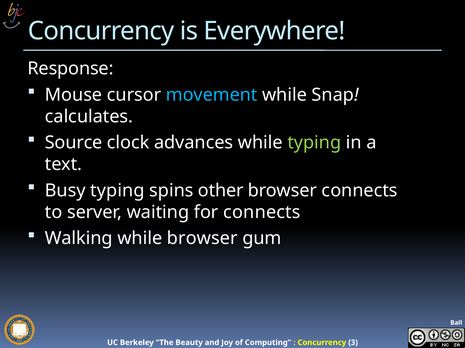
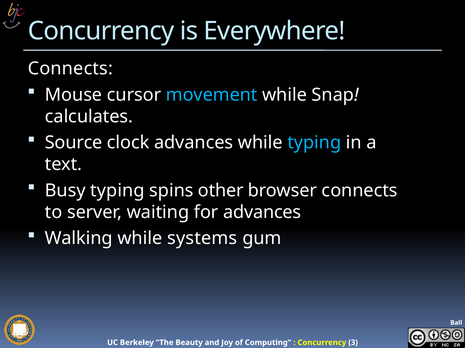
Response: Response -> Connects (70, 69)
typing colour: light green -> light blue (314, 143)
for connects: connects -> advances (262, 213)
while browser: browser -> systems (202, 239)
